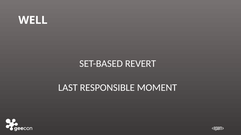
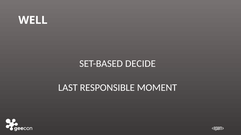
REVERT: REVERT -> DECIDE (140, 64)
